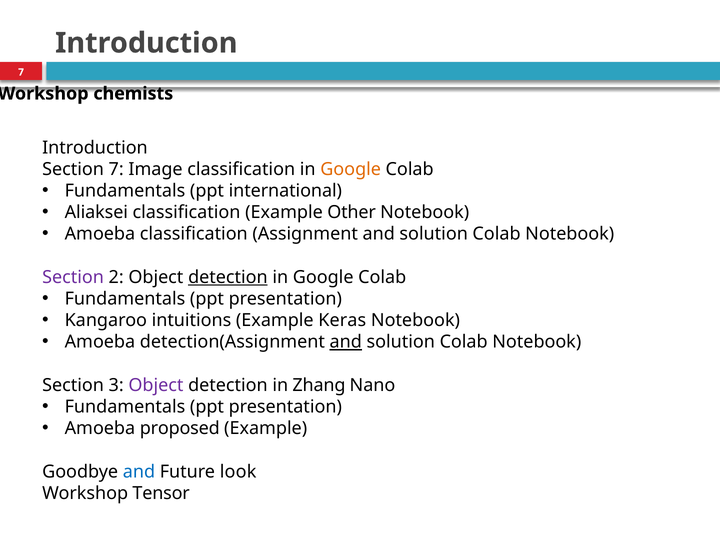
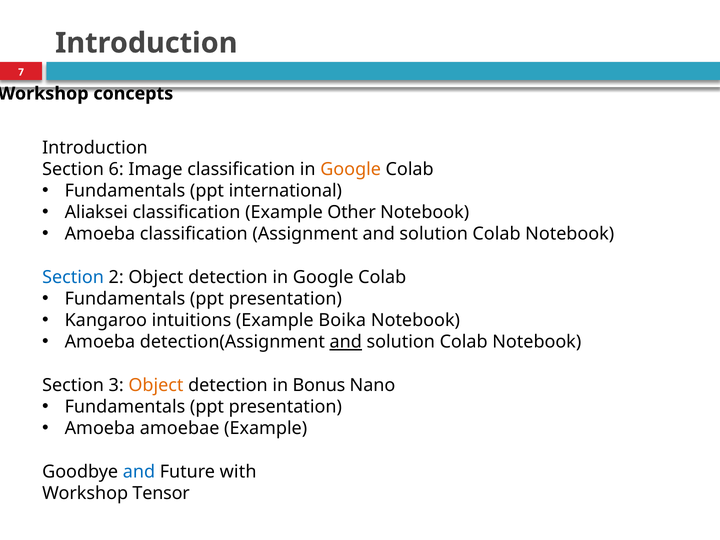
chemists: chemists -> concepts (133, 94)
Section 7: 7 -> 6 (116, 169)
Section colour: purple -> blue (73, 277)
detection underline: present -> none (228, 277)
Keras: Keras -> Boika (342, 320)
Object colour: purple -> orange (156, 385)
Zhang: Zhang -> Bonus (319, 385)
proposed: proposed -> amoebae (180, 428)
look: look -> with (238, 472)
